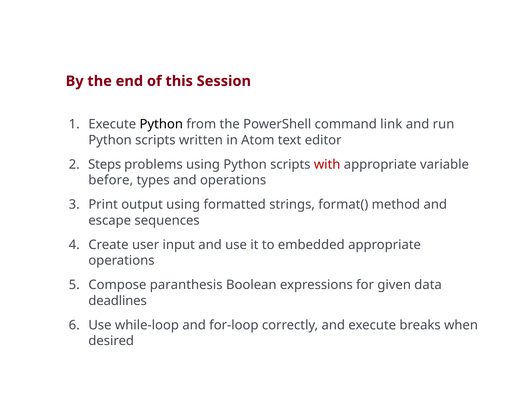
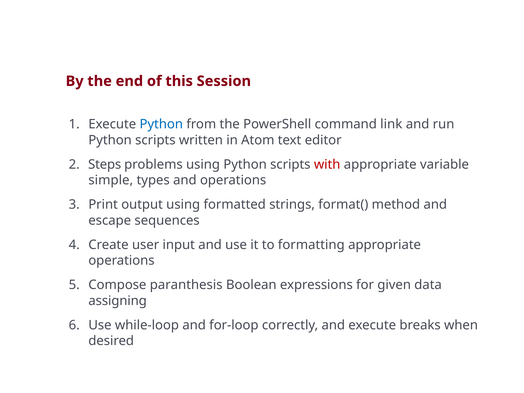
Python colour: black -> blue (161, 124)
before: before -> simple (111, 180)
embedded: embedded -> formatting (311, 245)
deadlines: deadlines -> assigning (118, 301)
